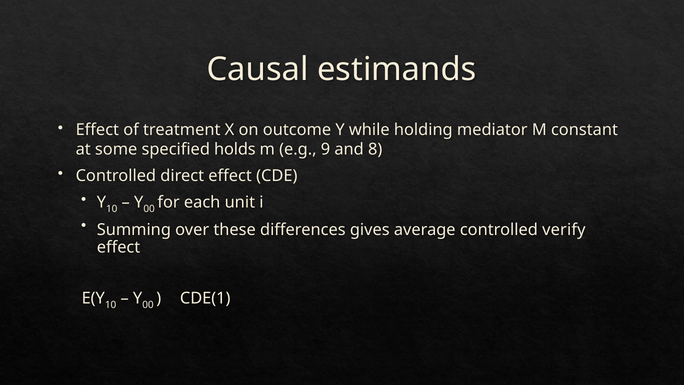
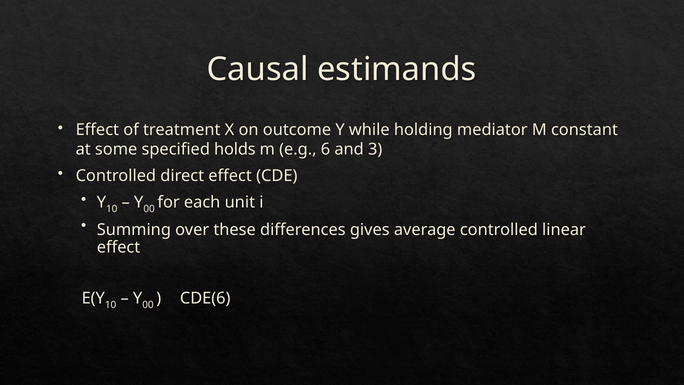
9: 9 -> 6 (326, 149)
8: 8 -> 3 (375, 149)
verify: verify -> linear (564, 230)
CDE(1: CDE(1 -> CDE(6 (205, 298)
